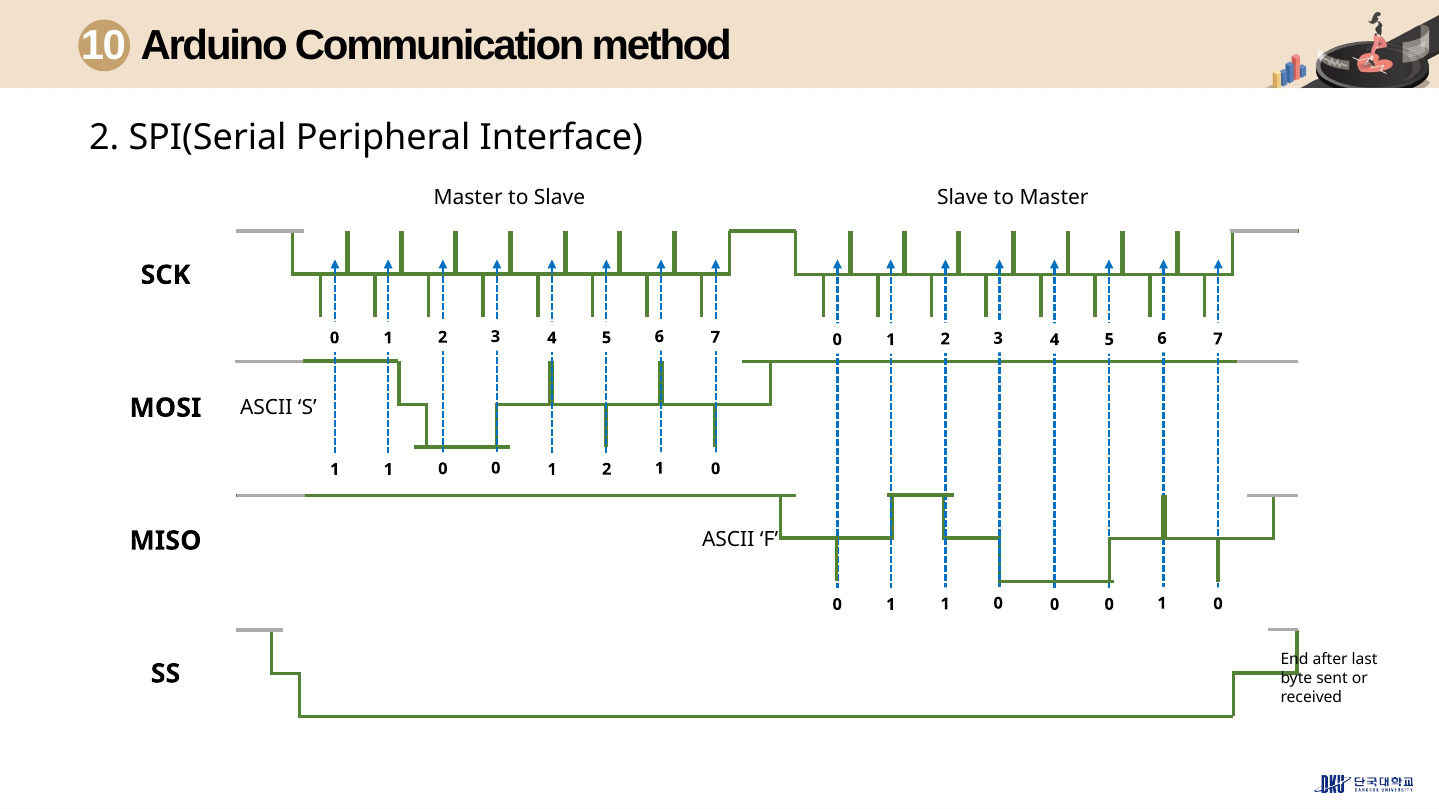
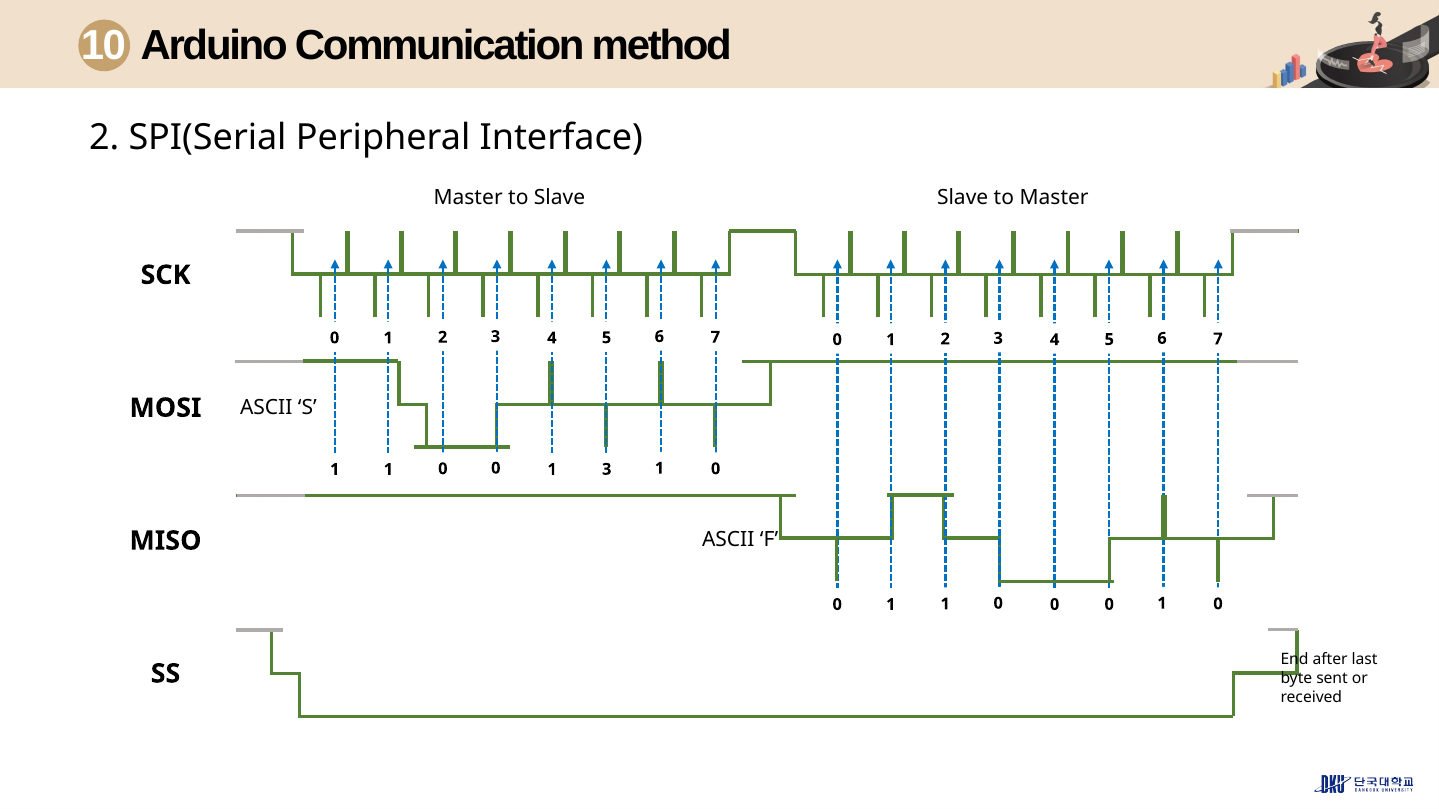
2: 2 -> 3 (607, 470)
